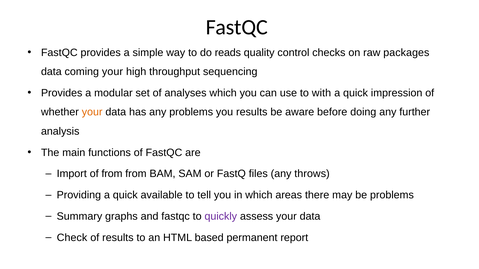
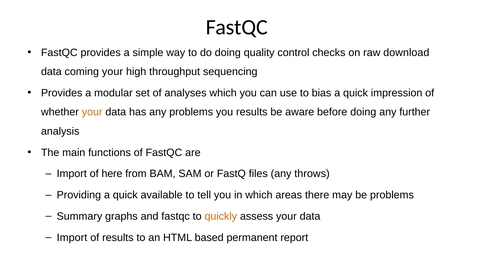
do reads: reads -> doing (228, 53)
packages: packages -> download (406, 53)
with: with -> bias (322, 93)
of from: from -> here (112, 174)
quickly colour: purple -> orange (221, 217)
Check: Check -> Import (72, 238)
